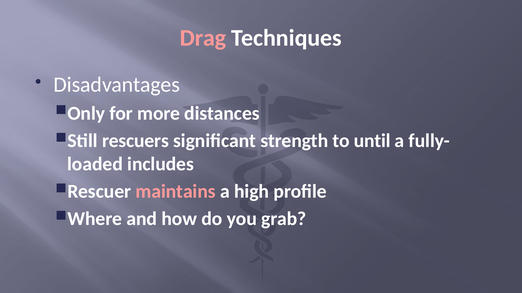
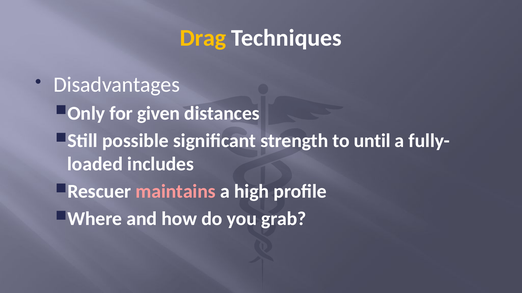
Drag colour: pink -> yellow (203, 38)
more: more -> given (159, 114)
rescuers: rescuers -> possible (135, 141)
